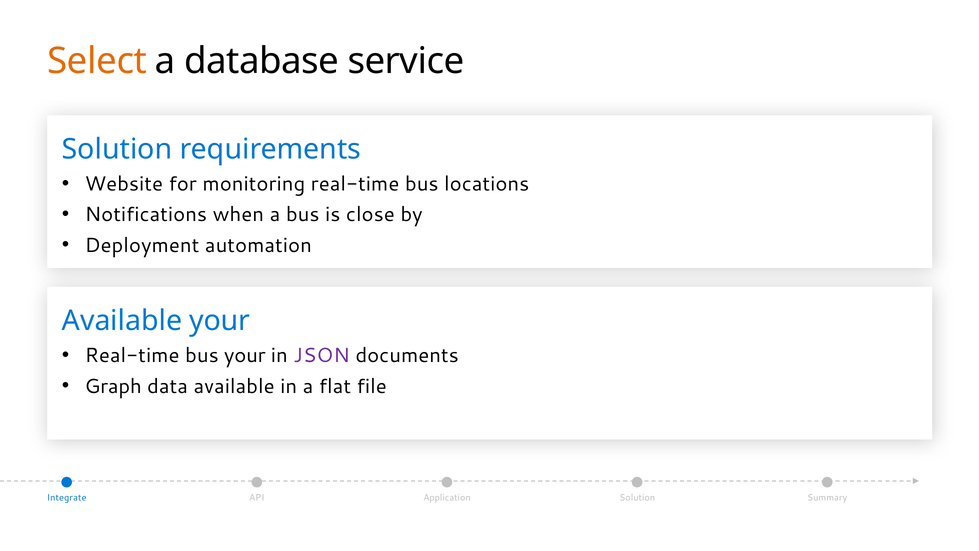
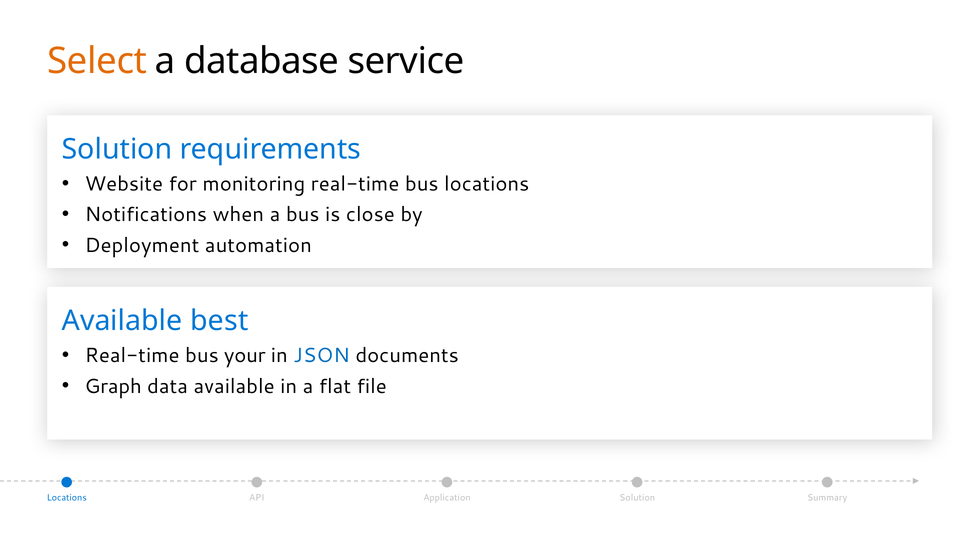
Available your: your -> best (219, 320)
JSON colour: purple -> blue (322, 355)
Integrate: Integrate -> Locations (67, 498)
